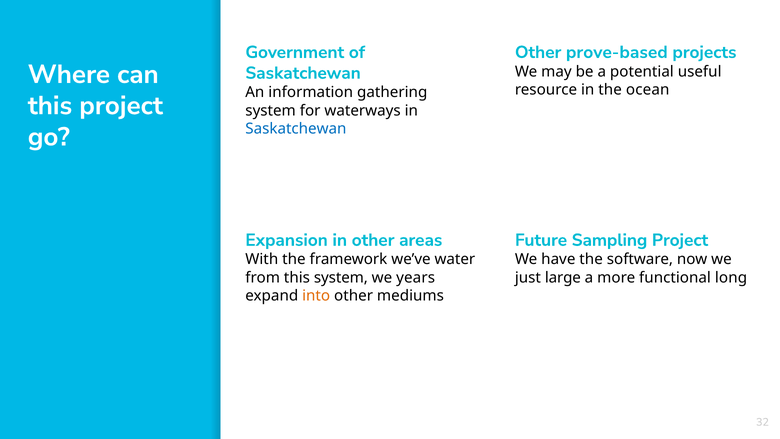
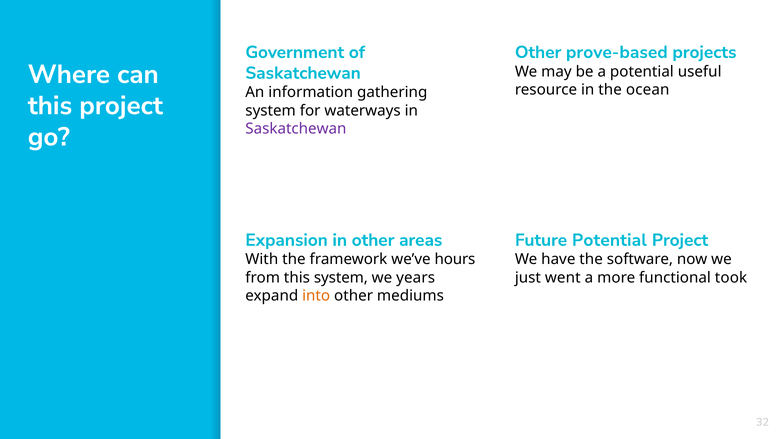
Saskatchewan colour: blue -> purple (296, 129)
Future Sampling: Sampling -> Potential (609, 240)
water: water -> hours (455, 259)
large: large -> went (563, 277)
long: long -> took (731, 277)
